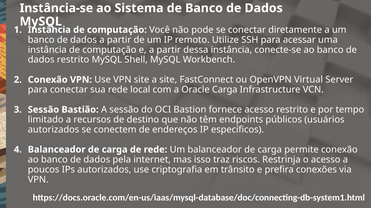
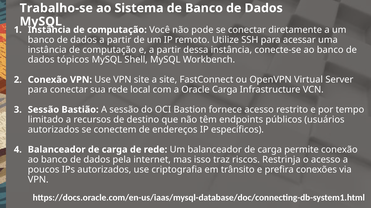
Instância-se: Instância-se -> Trabalho-se (56, 8)
dados restrito: restrito -> tópicos (73, 60)
